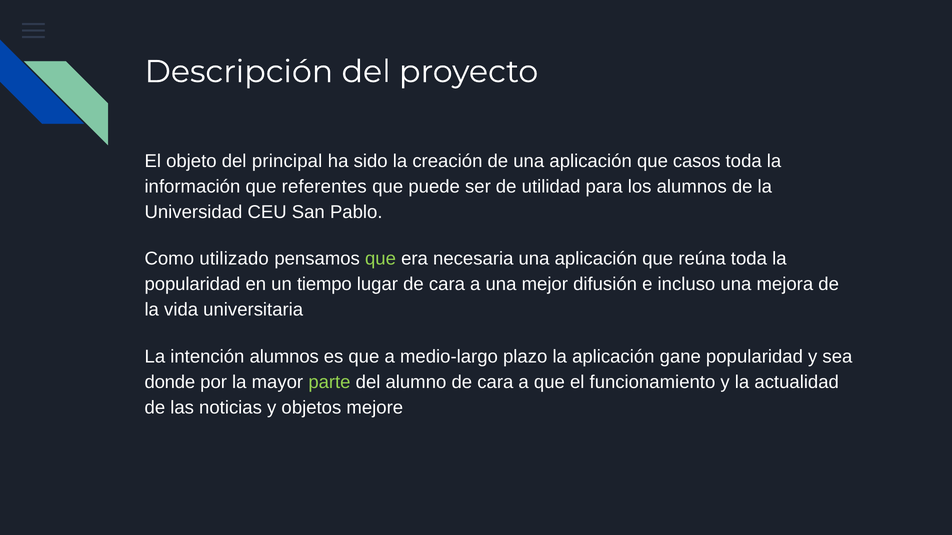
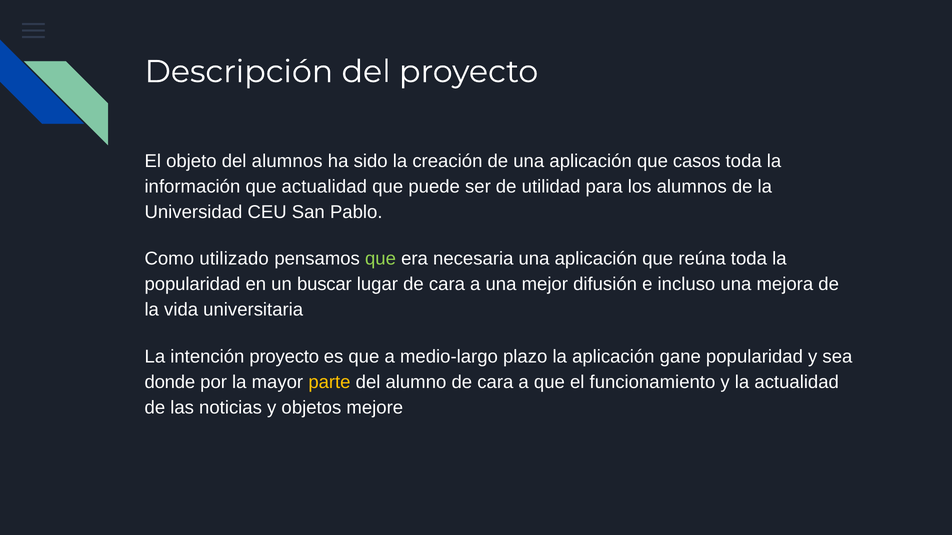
del principal: principal -> alumnos (287, 161)
que referentes: referentes -> actualidad (324, 187)
tiempo: tiempo -> buscar (324, 285)
intención alumnos: alumnos -> proyecto (284, 357)
parte colour: light green -> yellow (329, 382)
